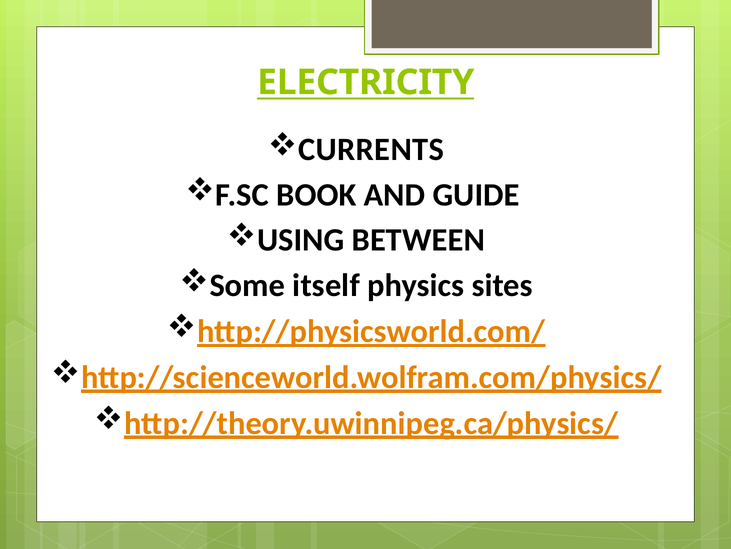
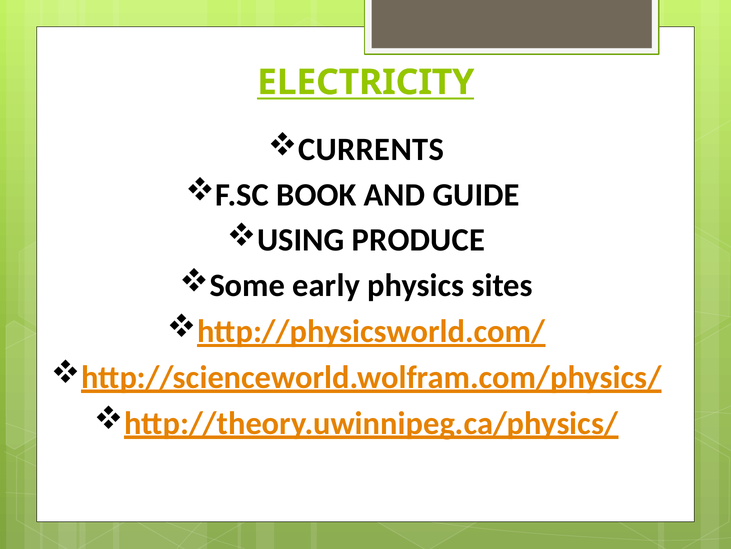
BETWEEN: BETWEEN -> PRODUCE (418, 240)
itself: itself -> early (326, 285)
